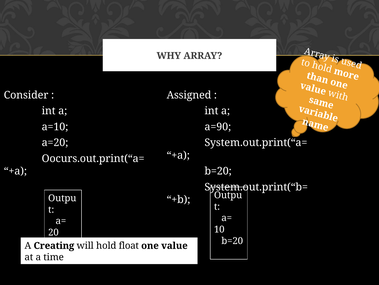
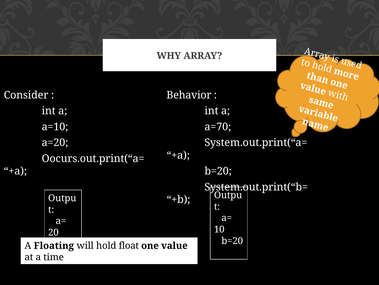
Assigned: Assigned -> Behavior (189, 95)
a=90: a=90 -> a=70 (218, 126)
Creating: Creating -> Floating (54, 245)
